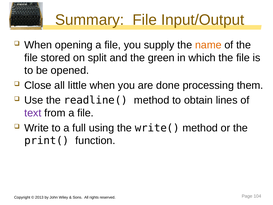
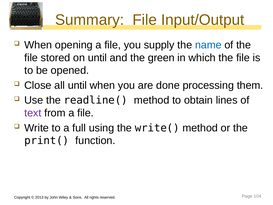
name colour: orange -> blue (208, 45)
on split: split -> until (97, 58)
all little: little -> until (77, 85)
